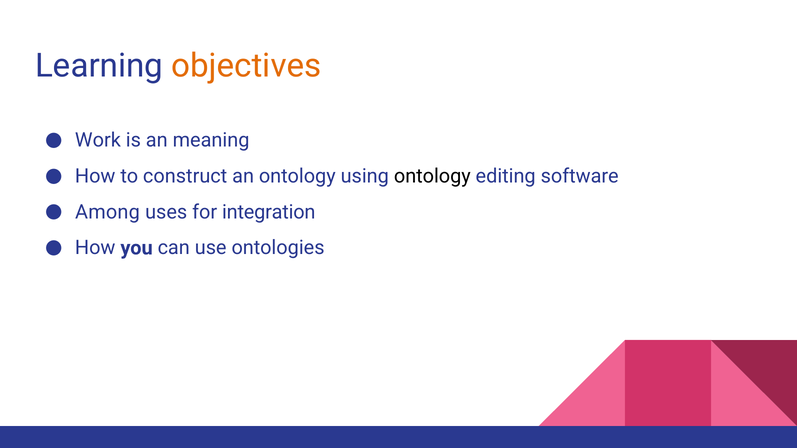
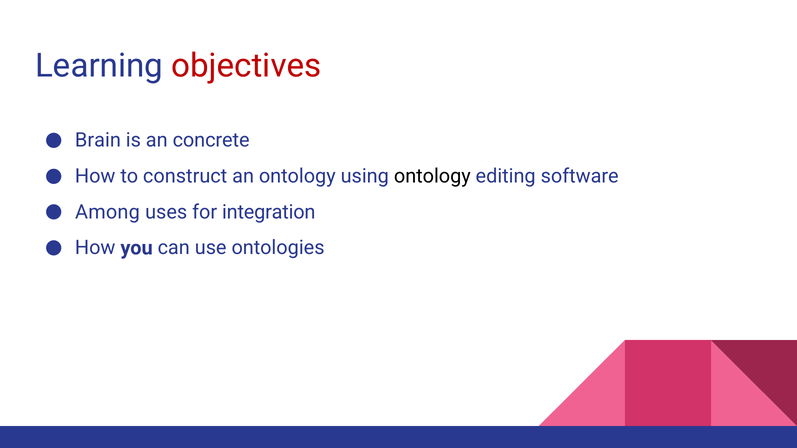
objectives colour: orange -> red (246, 66)
Work: Work -> Brain (98, 140)
meaning: meaning -> concrete (211, 140)
